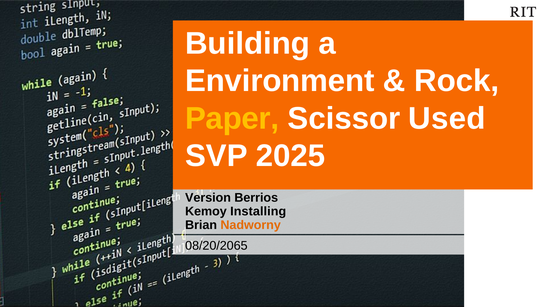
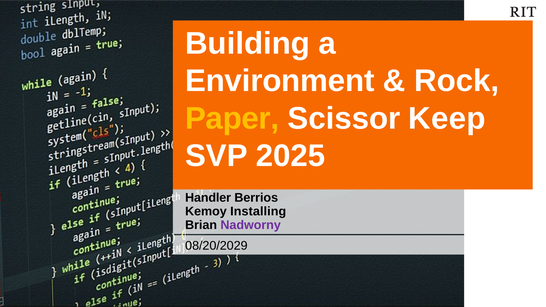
Used: Used -> Keep (447, 119)
Version: Version -> Handler (208, 198)
Nadworny colour: orange -> purple (251, 225)
08/20/2065: 08/20/2065 -> 08/20/2029 (216, 246)
